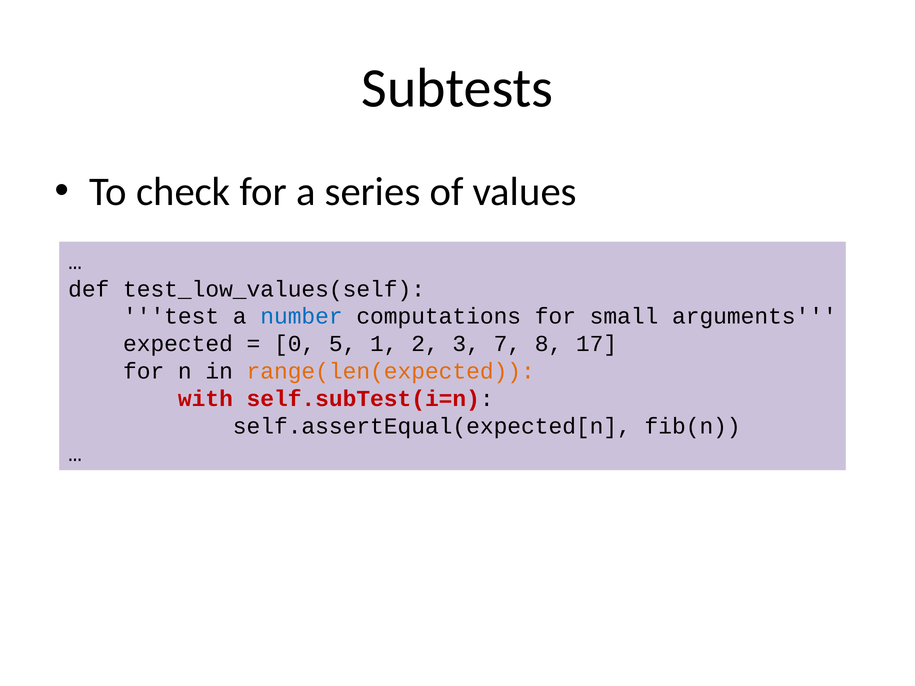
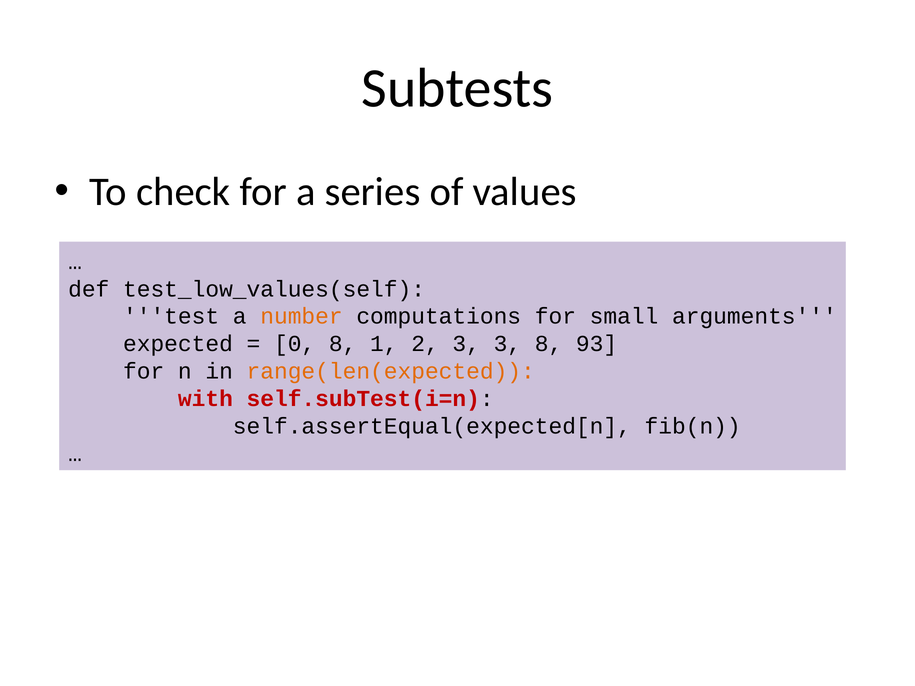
number colour: blue -> orange (301, 317)
0 5: 5 -> 8 (343, 344)
3 7: 7 -> 3 (507, 344)
17: 17 -> 93 (597, 344)
